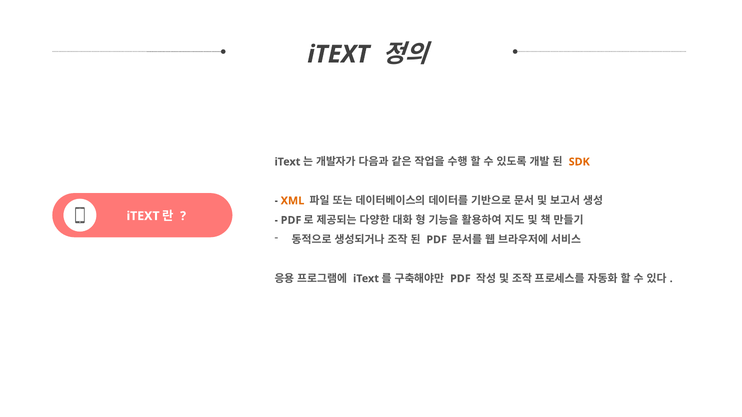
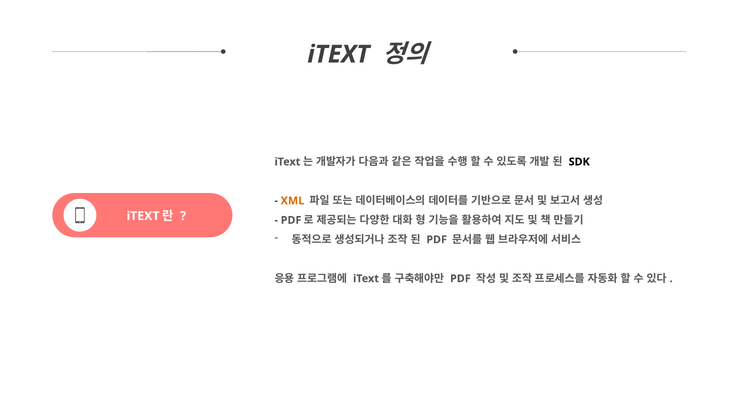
SDK colour: orange -> black (579, 162)
